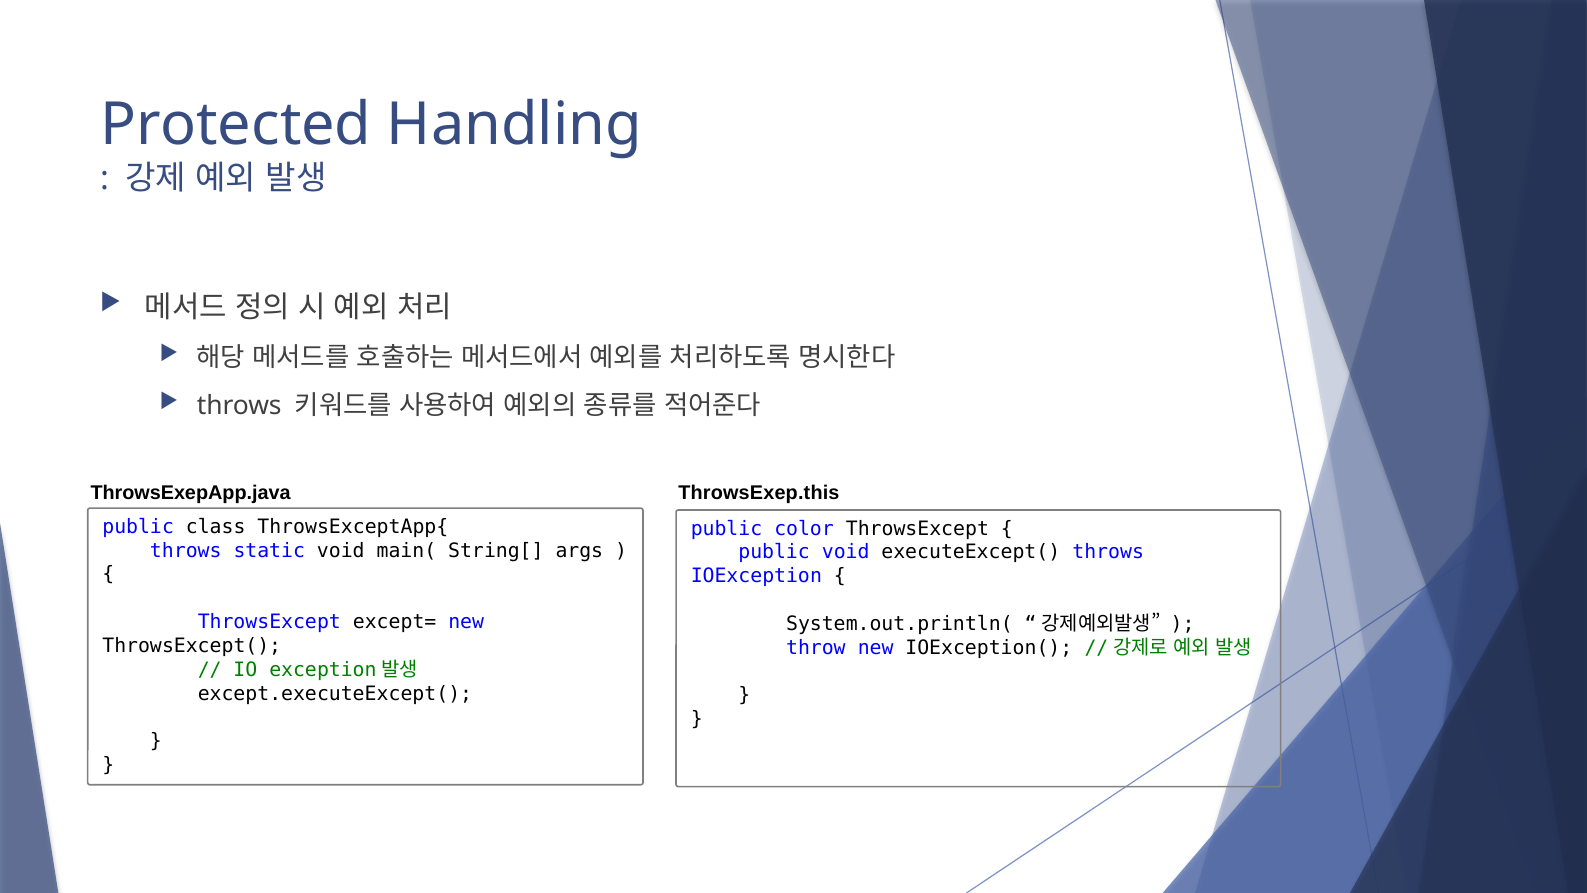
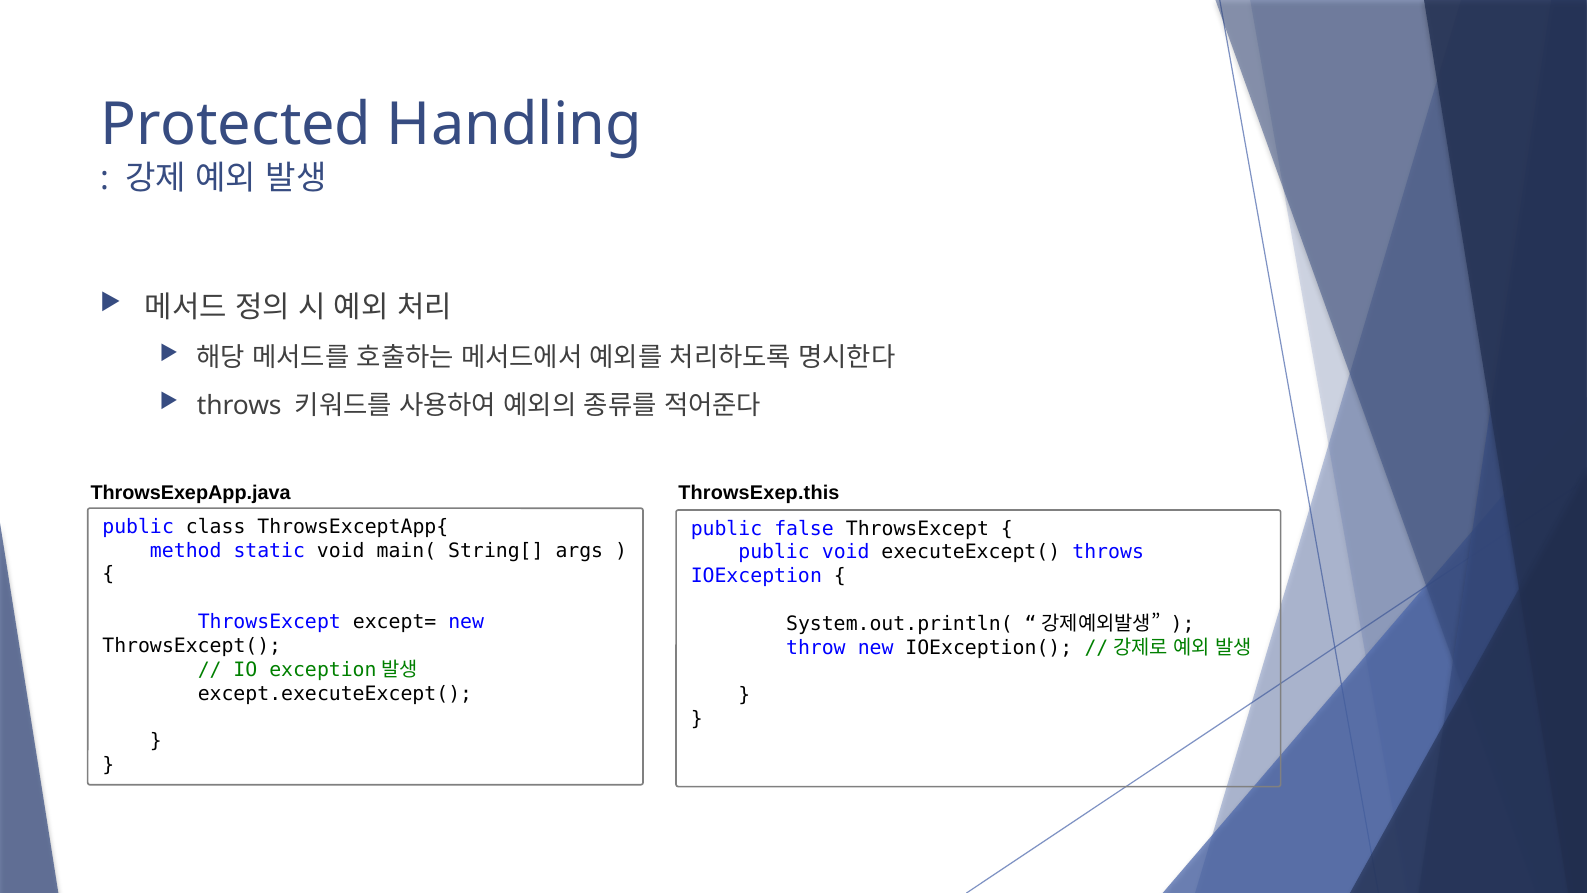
color: color -> false (804, 528)
throws: throws -> method (186, 550)
